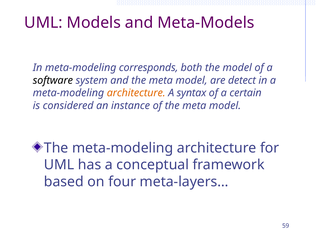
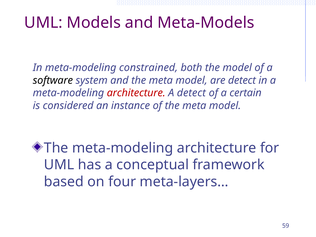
corresponds: corresponds -> constrained (148, 68)
architecture colour: orange -> red (136, 93)
A syntax: syntax -> detect (191, 93)
